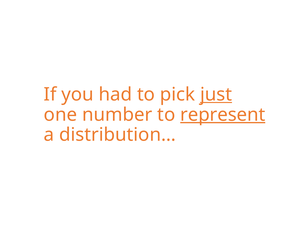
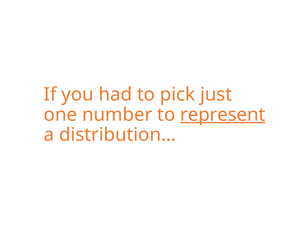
just underline: present -> none (216, 95)
